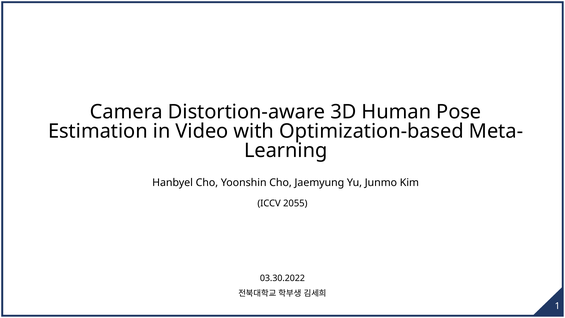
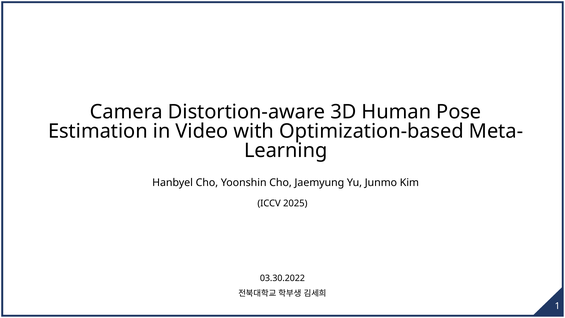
2055: 2055 -> 2025 (295, 203)
